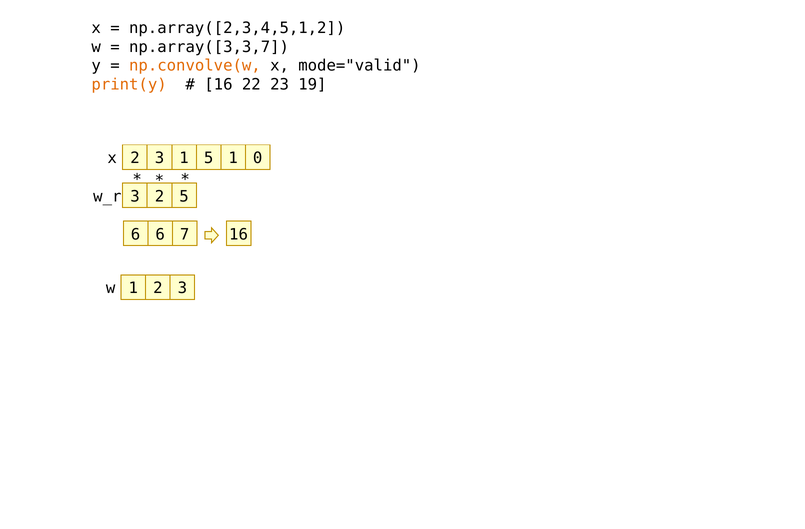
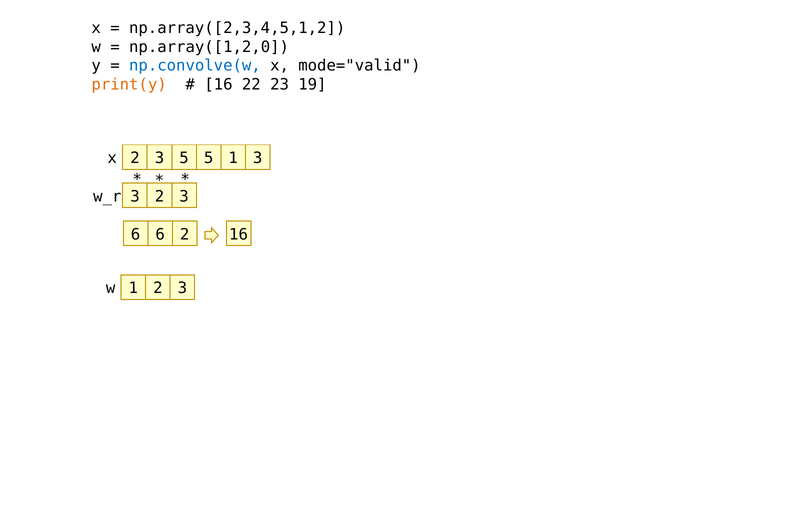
np.array([3,3,7: np.array([3,3,7 -> np.array([1,2,0 (209, 47)
np.convolve(w colour: orange -> blue (195, 66)
3 1: 1 -> 5 (184, 158)
1 0: 0 -> 3 (258, 158)
3 2 5: 5 -> 3 (184, 196)
6 7: 7 -> 2 (185, 234)
